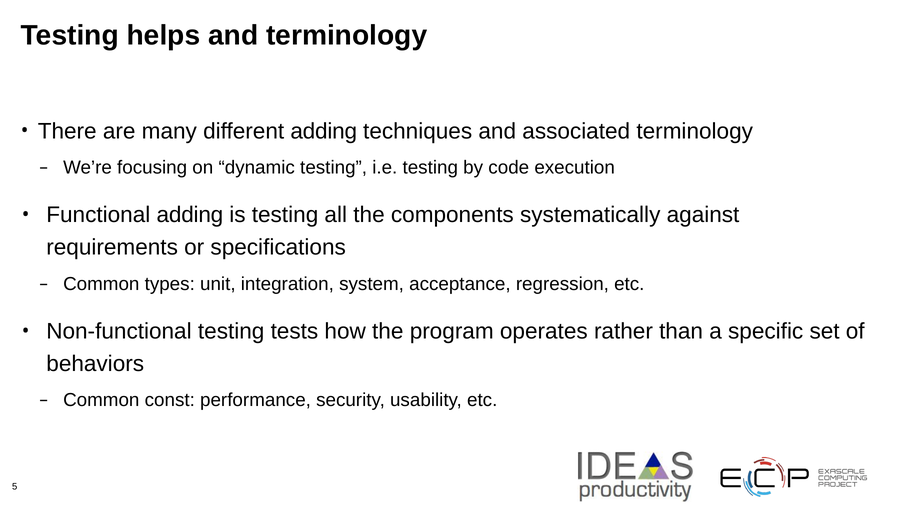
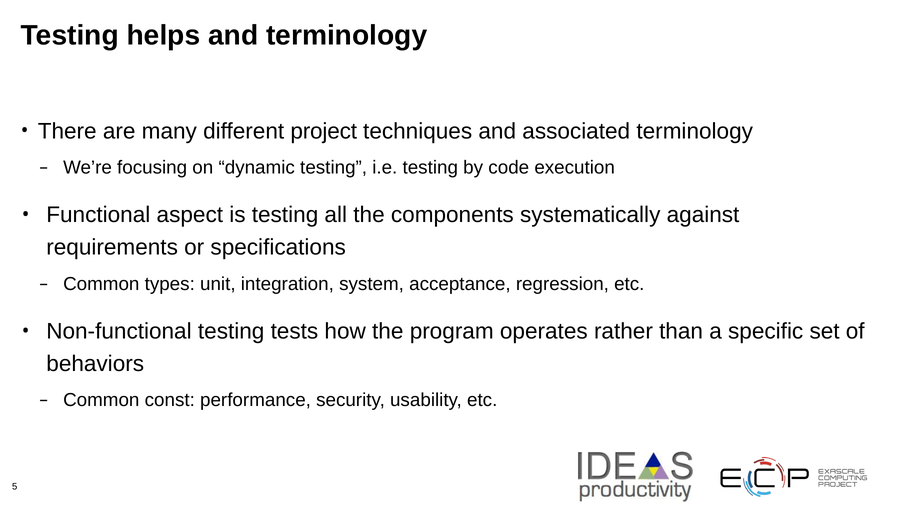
different adding: adding -> project (324, 131)
Functional adding: adding -> aspect (190, 215)
